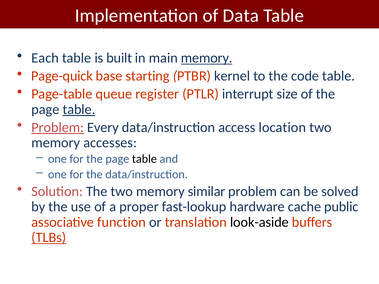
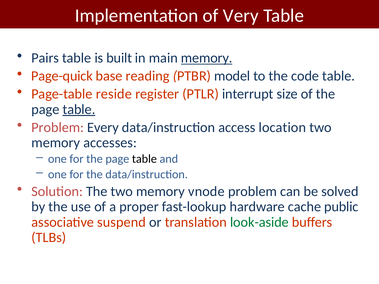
Data: Data -> Very (241, 16)
Each: Each -> Pairs (45, 58)
starting: starting -> reading (148, 76)
kernel: kernel -> model (232, 76)
queue: queue -> reside (114, 94)
Problem underline: present -> none (58, 128)
similar: similar -> vnode (206, 192)
function: function -> suspend (122, 222)
look-aside colour: black -> green (259, 222)
TLBs underline: present -> none (49, 238)
